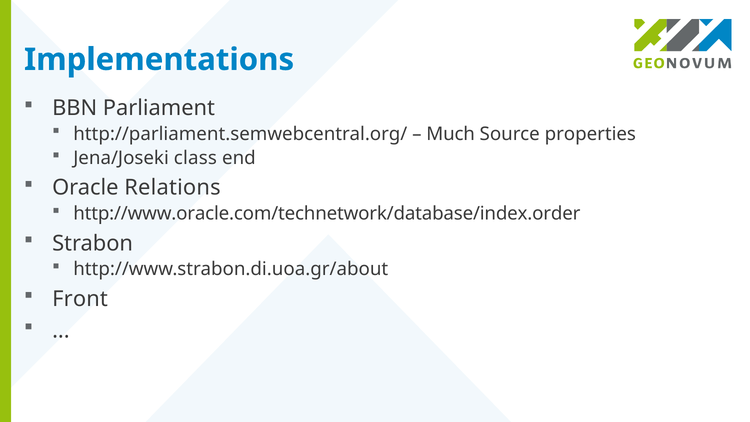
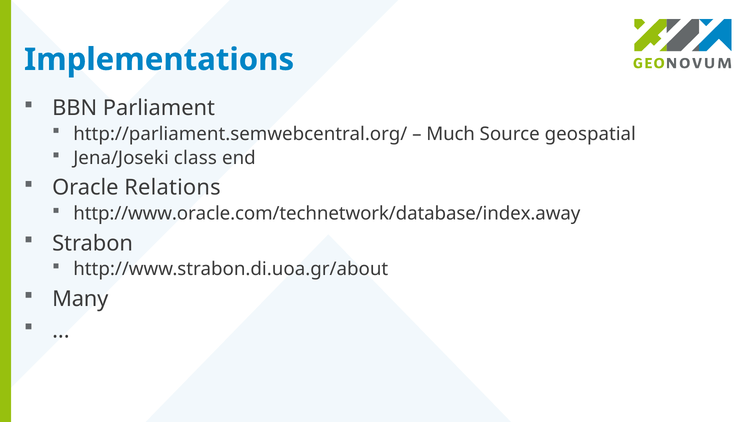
properties: properties -> geospatial (590, 134)
http://www.oracle.com/technetwork/database/index.order: http://www.oracle.com/technetwork/database/index.order -> http://www.oracle.com/technetwork/database/index.away (327, 214)
Front: Front -> Many (80, 299)
